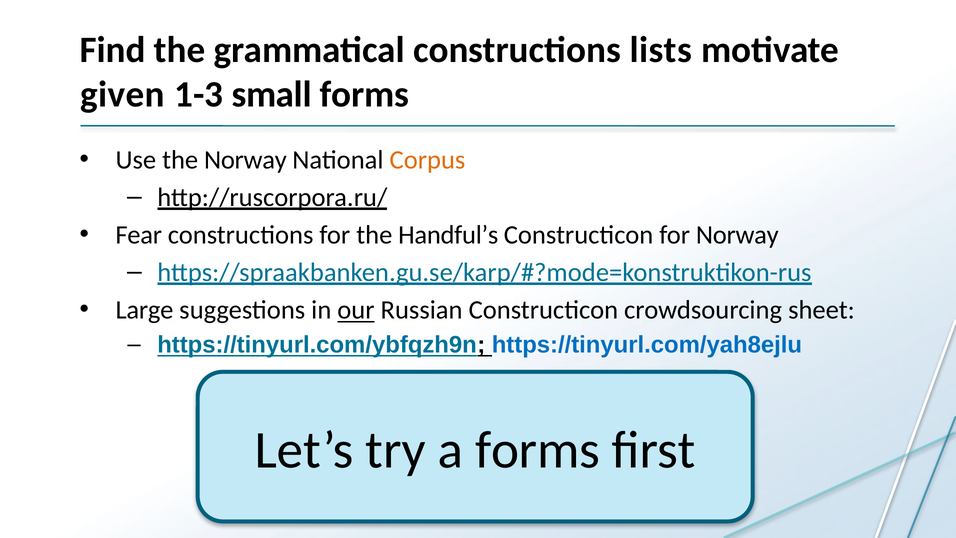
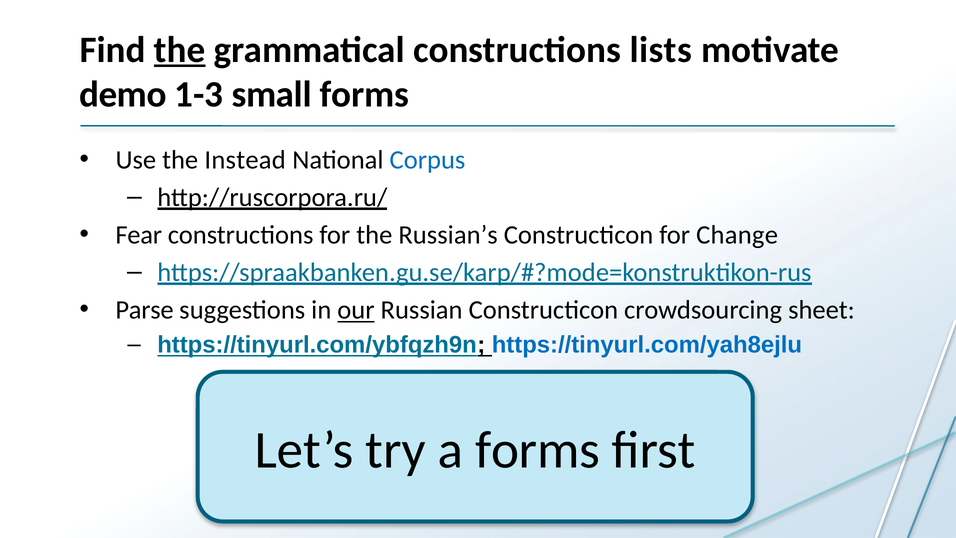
the underline: none -> present (180, 50)
given: given -> demo (123, 94)
the Norway: Norway -> Instead (245, 160)
Corpus colour: orange -> blue (427, 160)
Handful’s: Handful’s -> Russian’s (448, 235)
for Norway: Norway -> Change (737, 235)
Large: Large -> Parse (145, 310)
